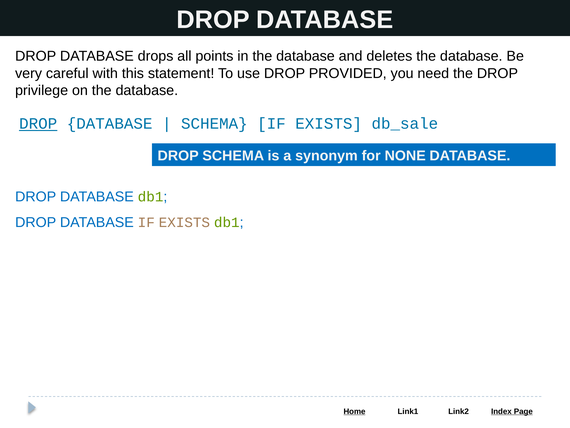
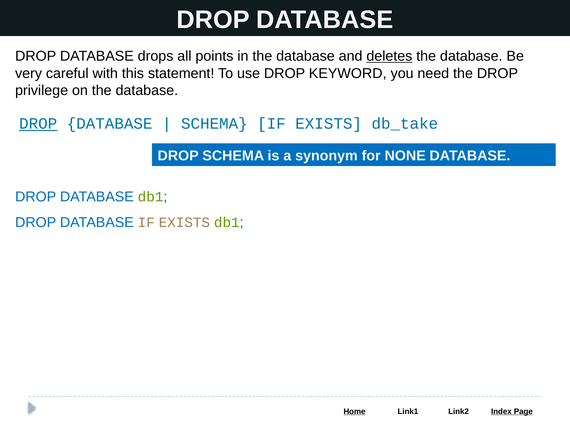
deletes underline: none -> present (389, 56)
PROVIDED: PROVIDED -> KEYWORD (348, 73)
db_sale: db_sale -> db_take (405, 123)
